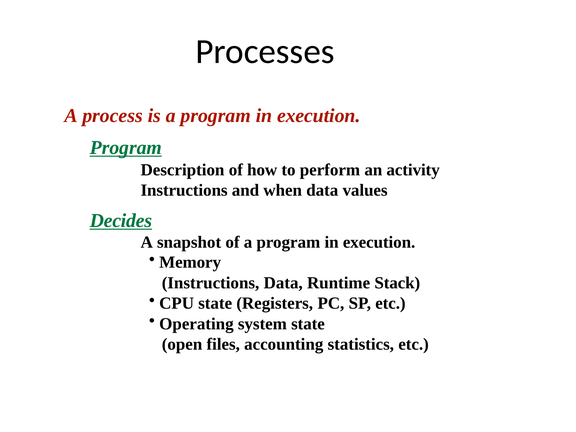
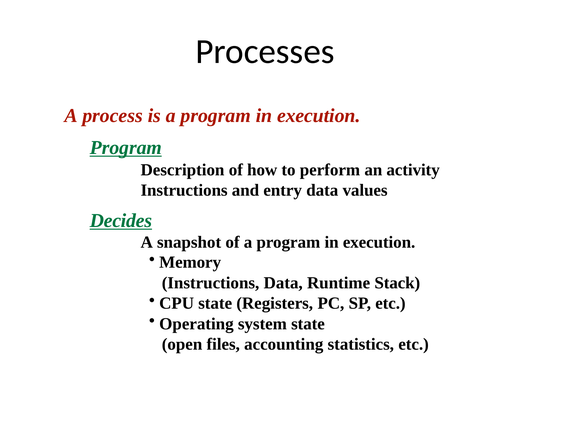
when: when -> entry (283, 190)
